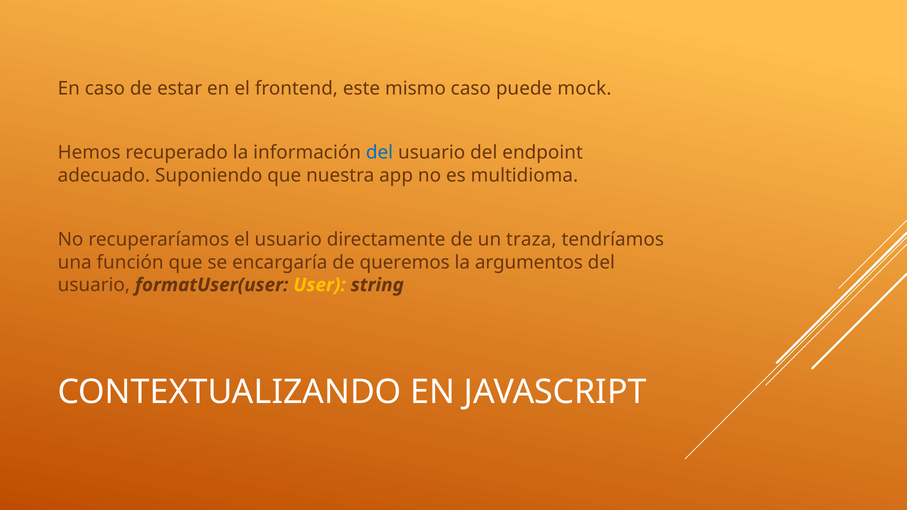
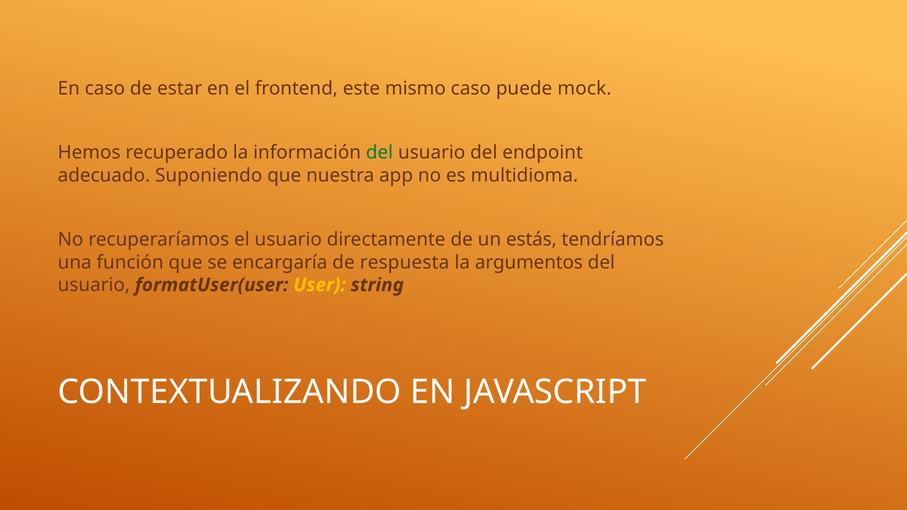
del colour: blue -> green (379, 153)
traza: traza -> estás (531, 240)
queremos: queremos -> respuesta (405, 262)
